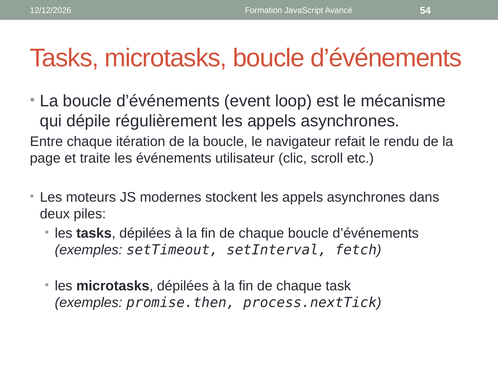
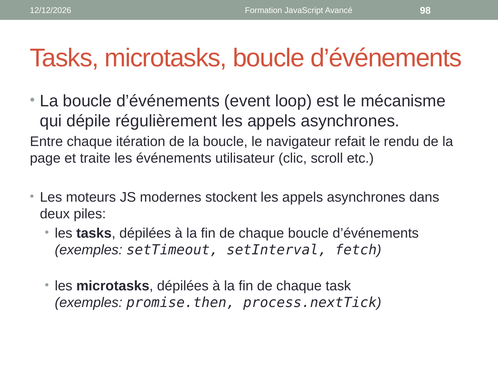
54: 54 -> 98 (425, 11)
